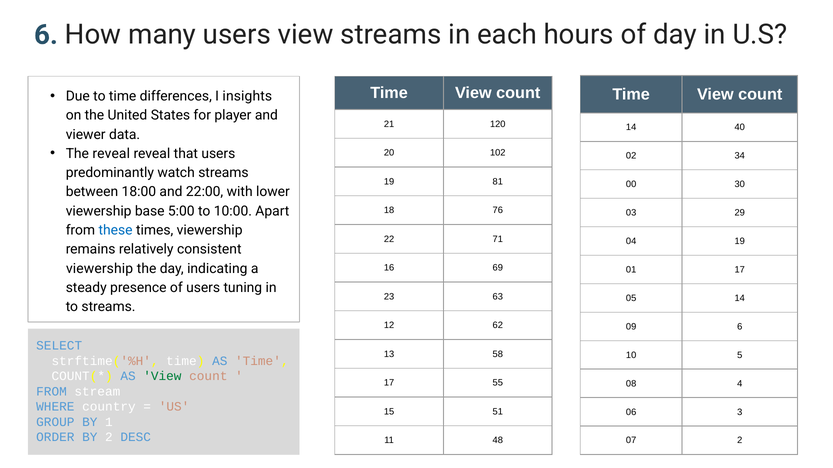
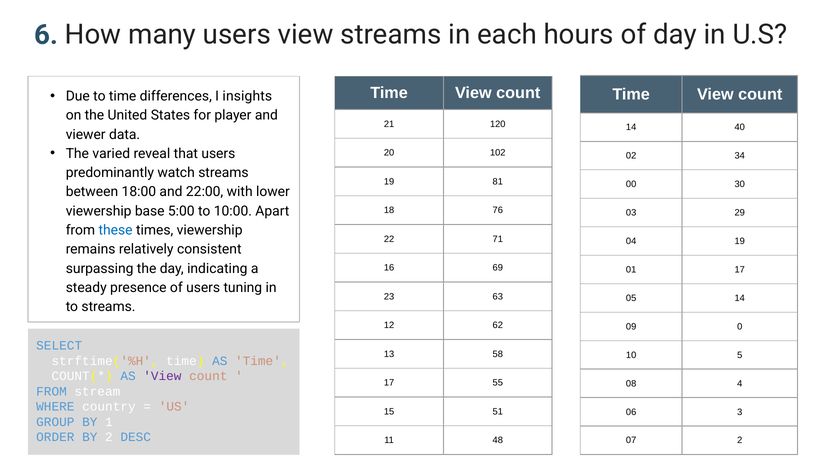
The reveal: reveal -> varied (111, 154)
viewership: viewership -> surpassing (100, 269)
09 6: 6 -> 0 (740, 327)
View colour: green -> purple (162, 377)
